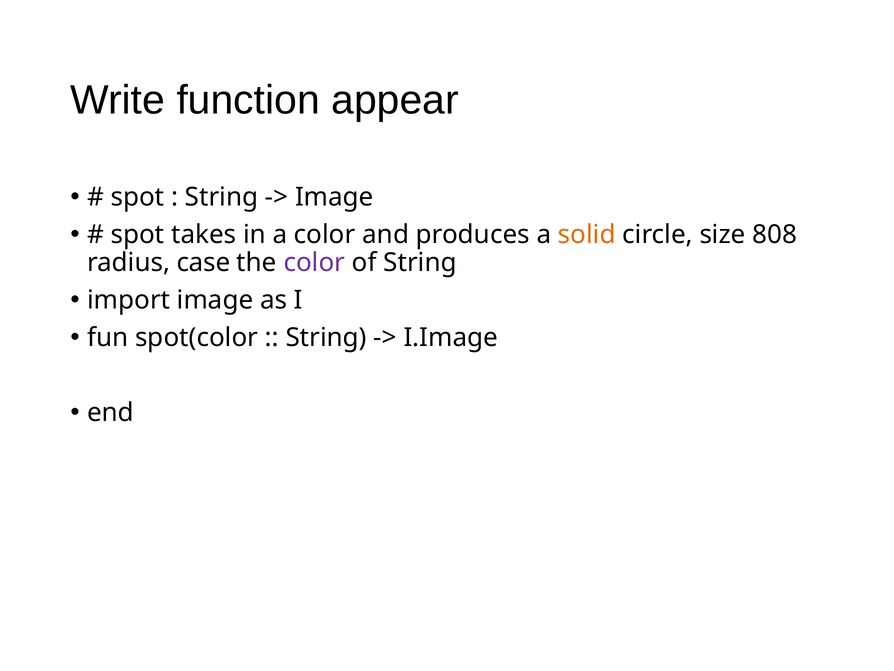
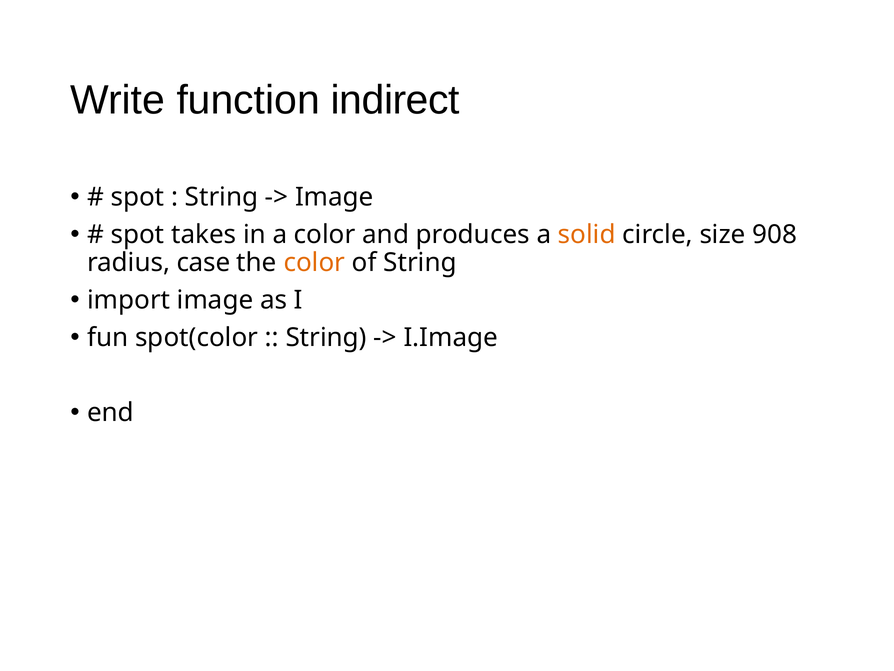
appear: appear -> indirect (395, 100)
808: 808 -> 908 (775, 234)
color colour: purple -> orange (314, 263)
